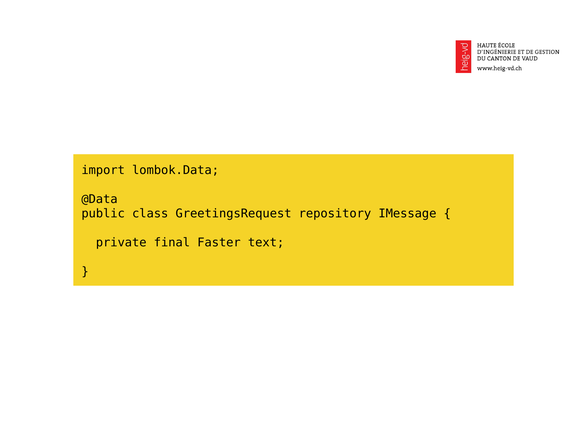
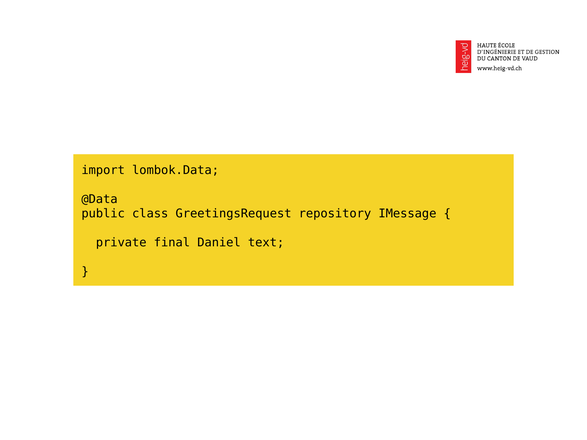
Faster: Faster -> Daniel (219, 243)
